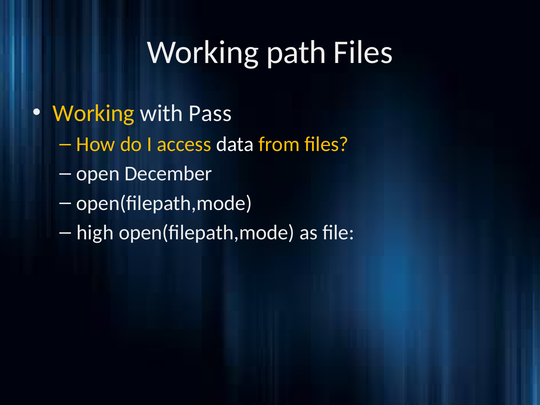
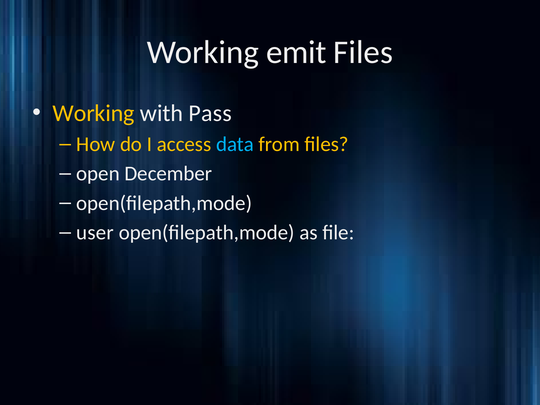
path: path -> emit (296, 52)
data colour: white -> light blue (235, 144)
high: high -> user (95, 233)
